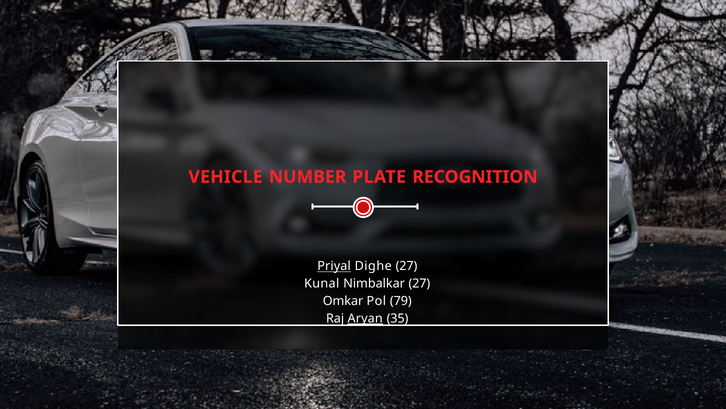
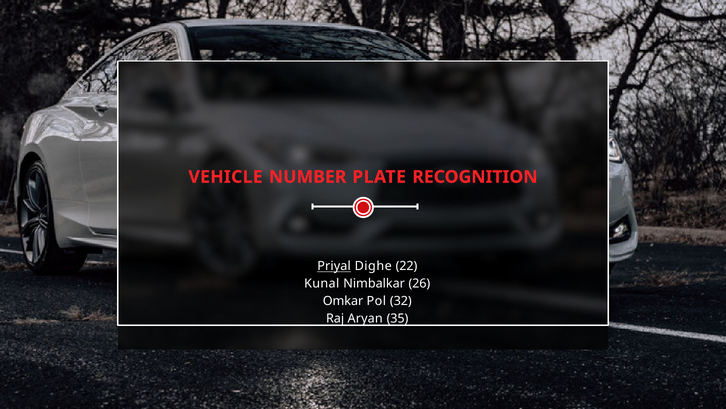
Dighe 27: 27 -> 22 (406, 266)
Nimbalkar 27: 27 -> 26 (419, 283)
79: 79 -> 32 (401, 301)
Aryan underline: present -> none (365, 318)
